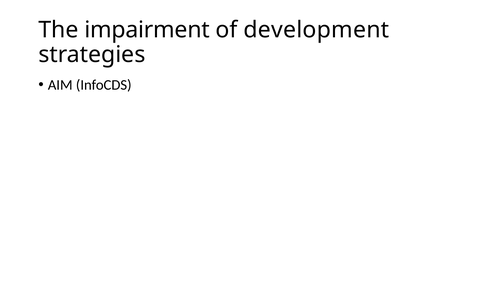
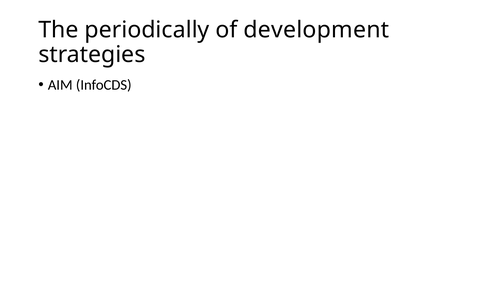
impairment: impairment -> periodically (147, 30)
